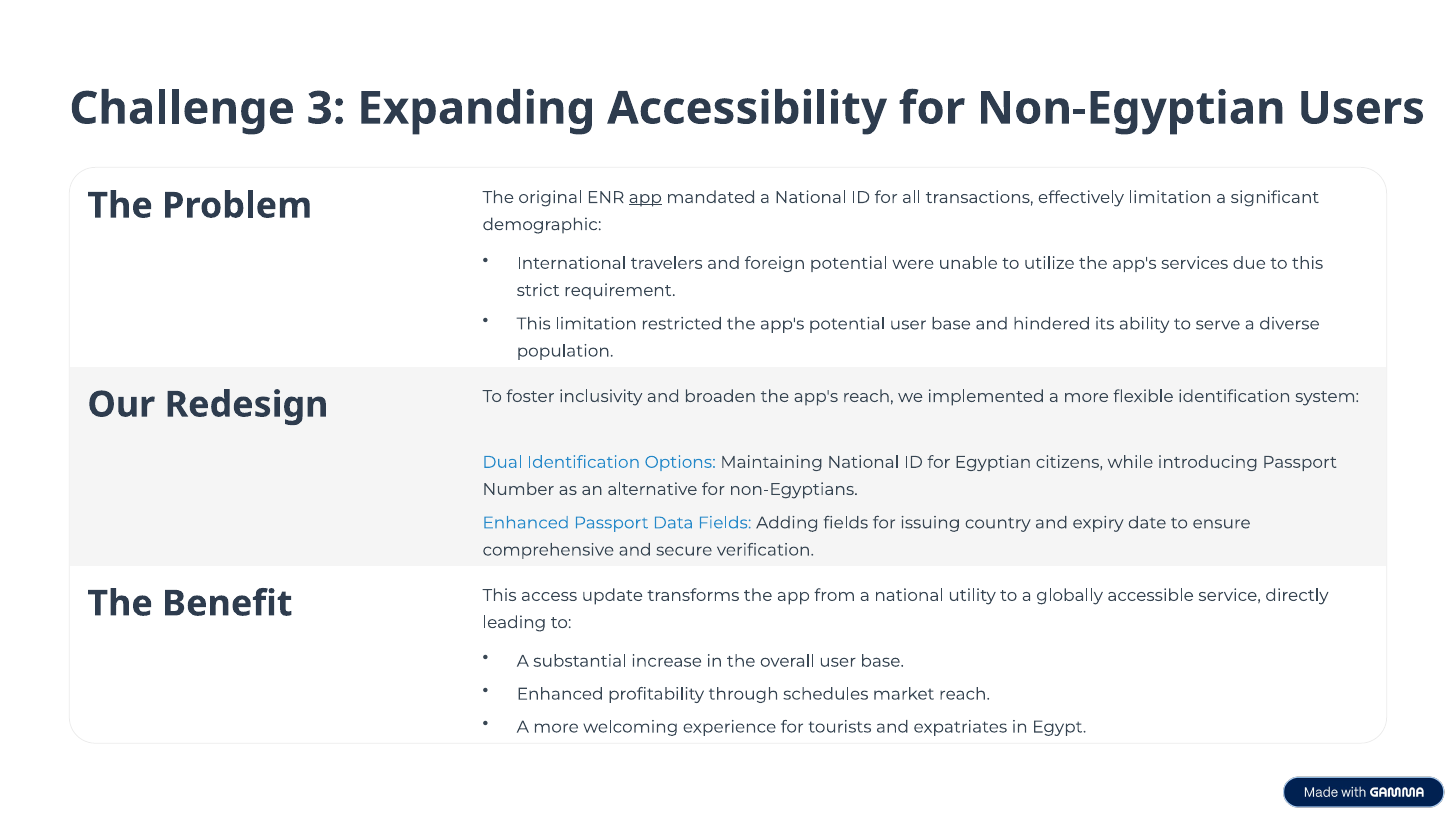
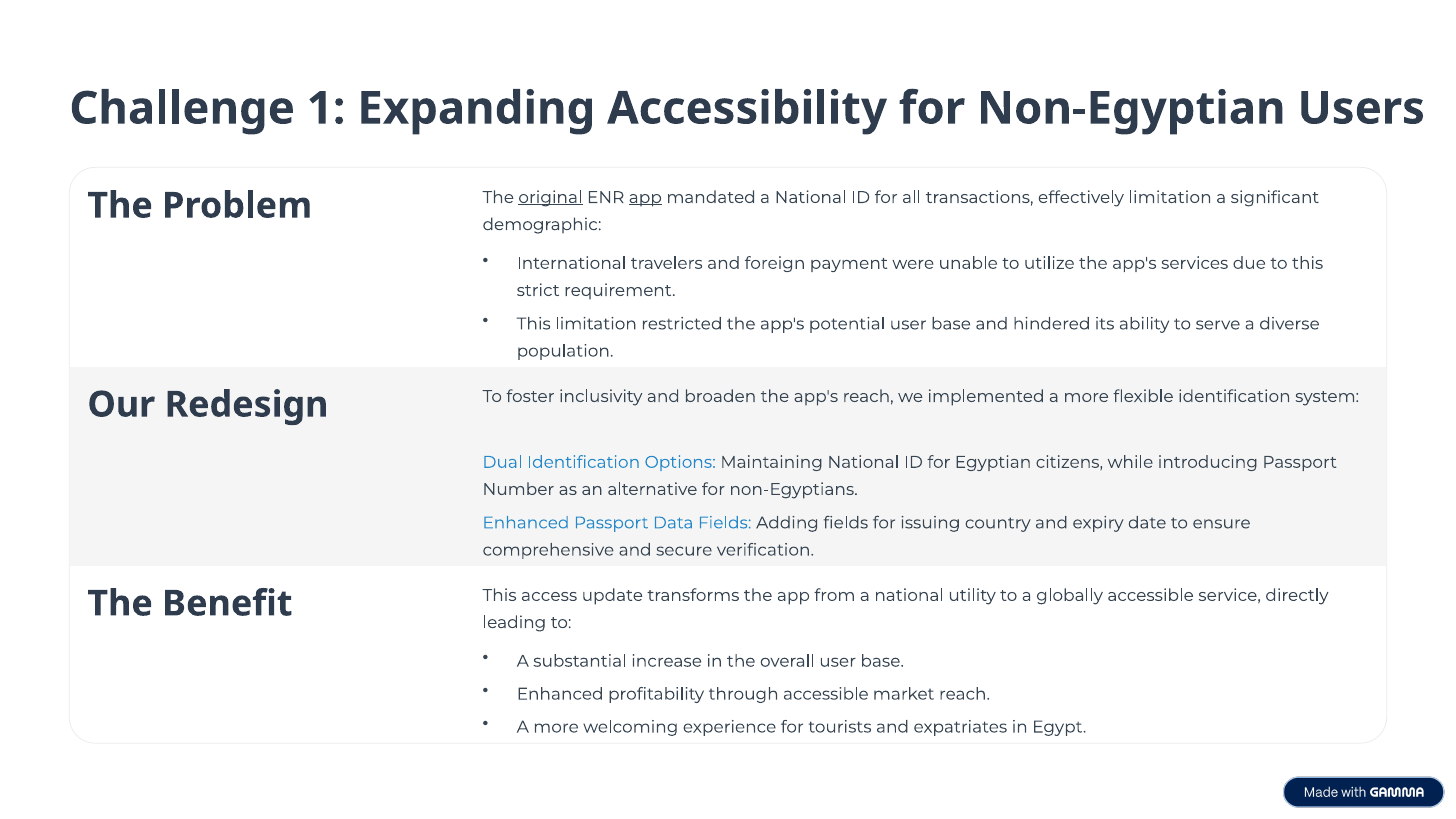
3: 3 -> 1 (326, 109)
original underline: none -> present (550, 197)
foreign potential: potential -> payment (849, 263)
through schedules: schedules -> accessible (826, 694)
